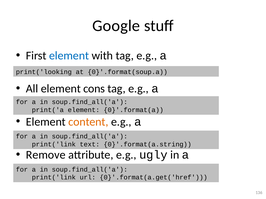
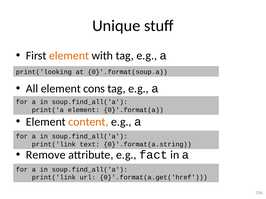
Google: Google -> Unique (116, 26)
element colour: blue -> orange (69, 56)
ugly: ugly -> fact (153, 155)
